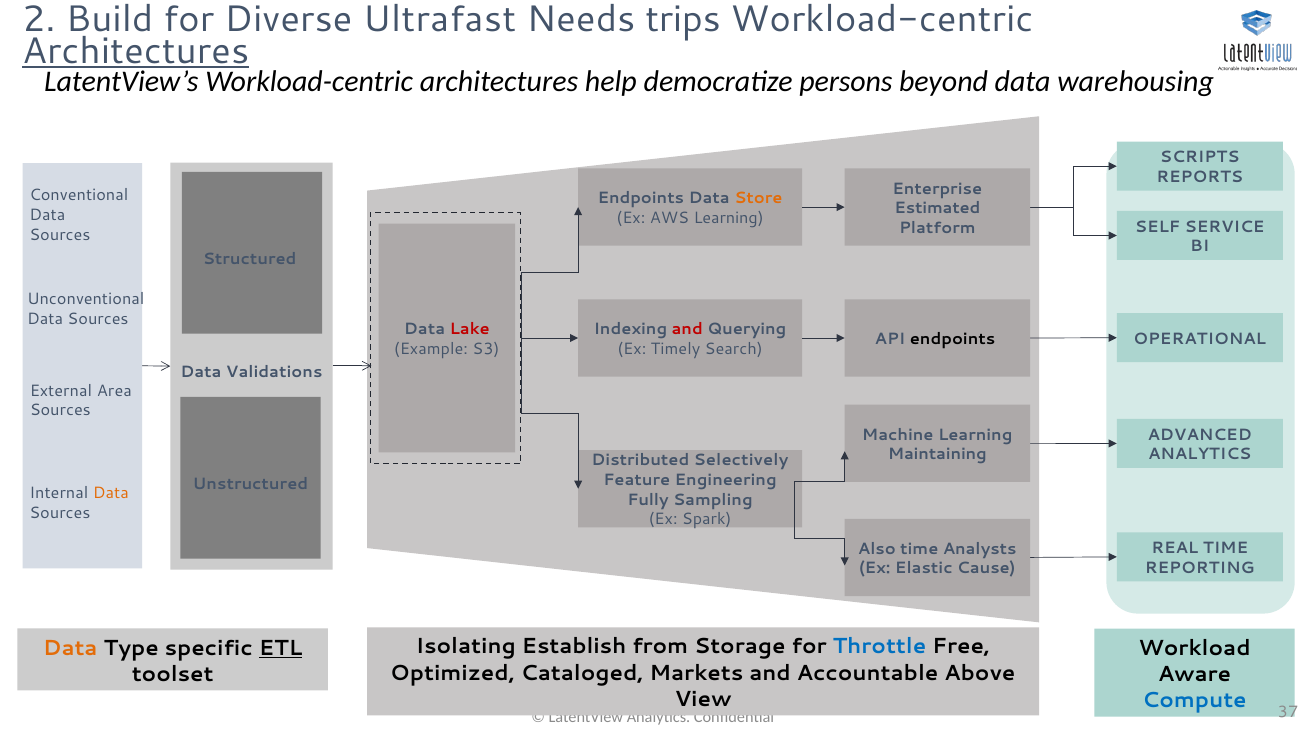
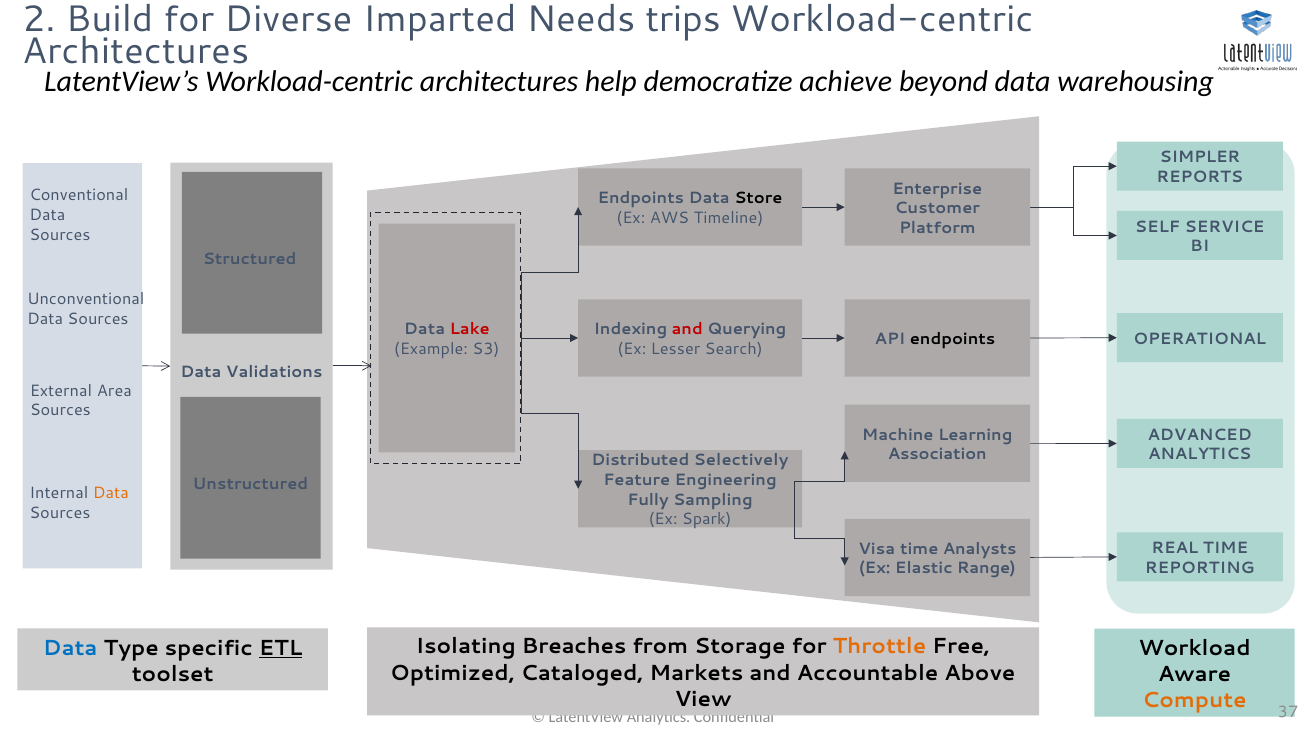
Ultrafast: Ultrafast -> Imparted (440, 19)
Architectures underline: present -> none (136, 51)
persons: persons -> achieve (846, 82)
SCRIPTS: SCRIPTS -> SIMPLER (1200, 157)
Store colour: orange -> black (758, 198)
Estimated: Estimated -> Customer (937, 208)
AWS Learning: Learning -> Timeline (729, 218)
Timely: Timely -> Lesser (676, 349)
Maintaining: Maintaining -> Association (937, 454)
Also: Also -> Visa (877, 549)
Cause: Cause -> Range (986, 568)
Establish: Establish -> Breaches (574, 647)
Throttle colour: blue -> orange (879, 647)
Data colour: orange -> blue (70, 648)
Compute colour: blue -> orange (1194, 700)
